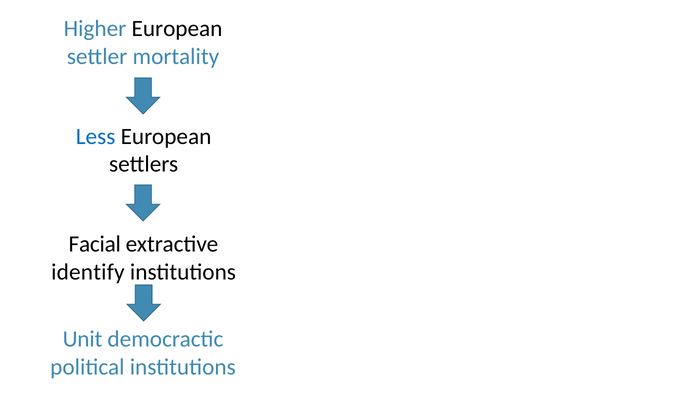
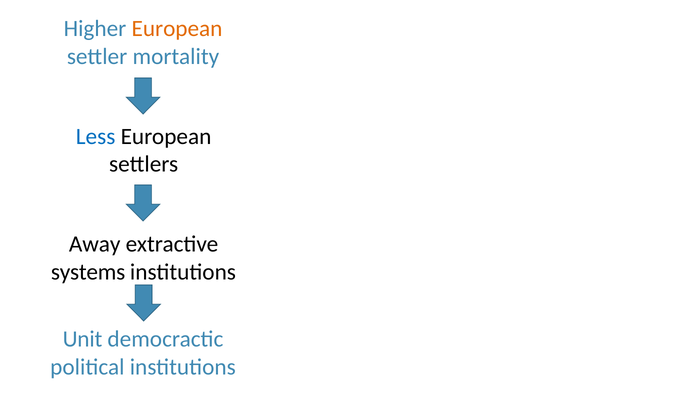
European colour: black -> orange (177, 28)
Facial: Facial -> Away (95, 244)
identify: identify -> systems (88, 272)
